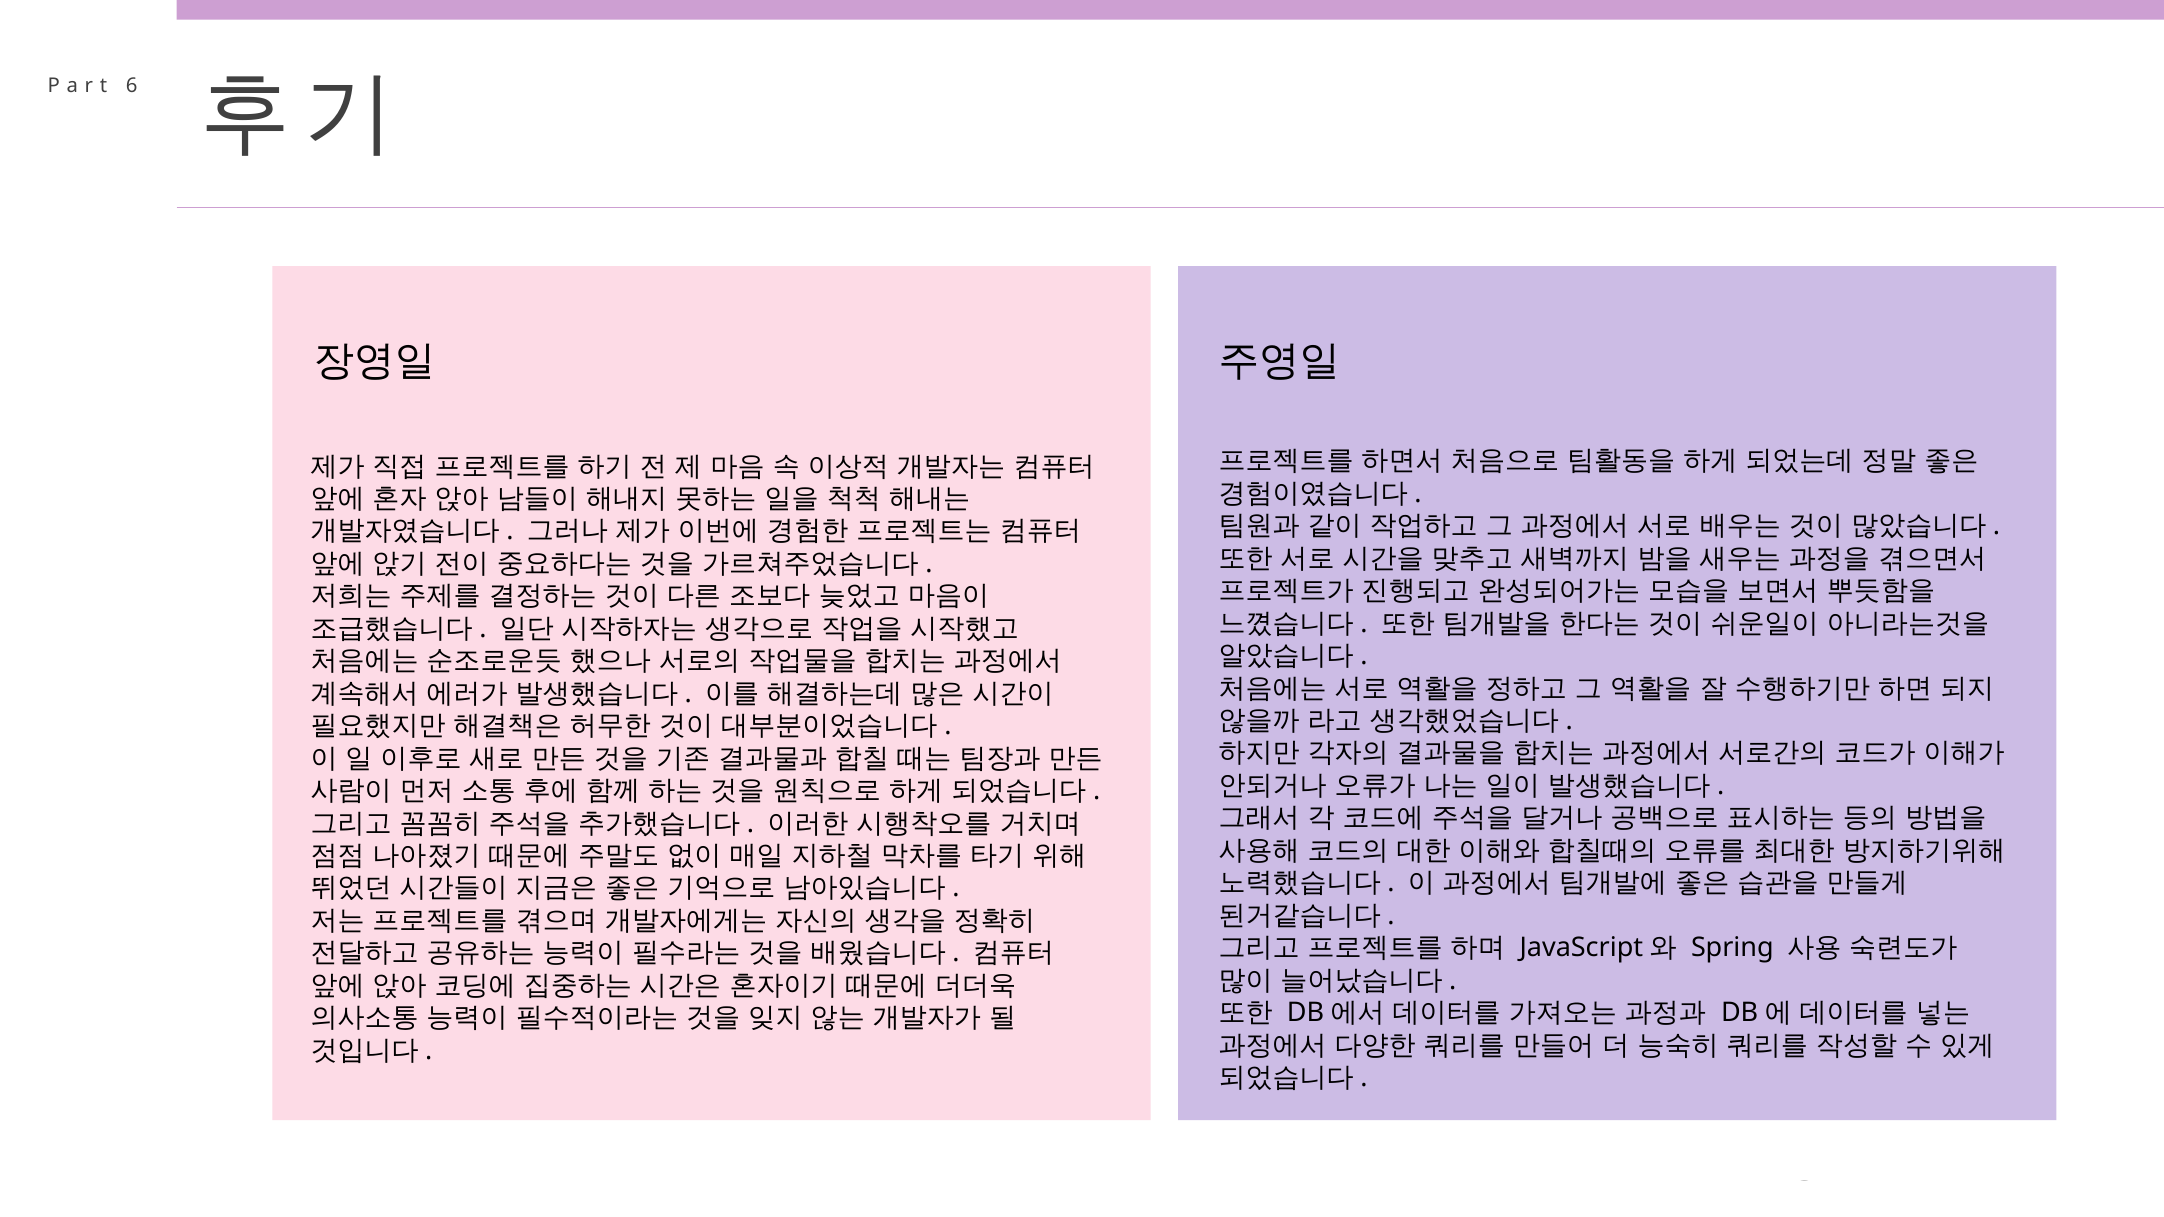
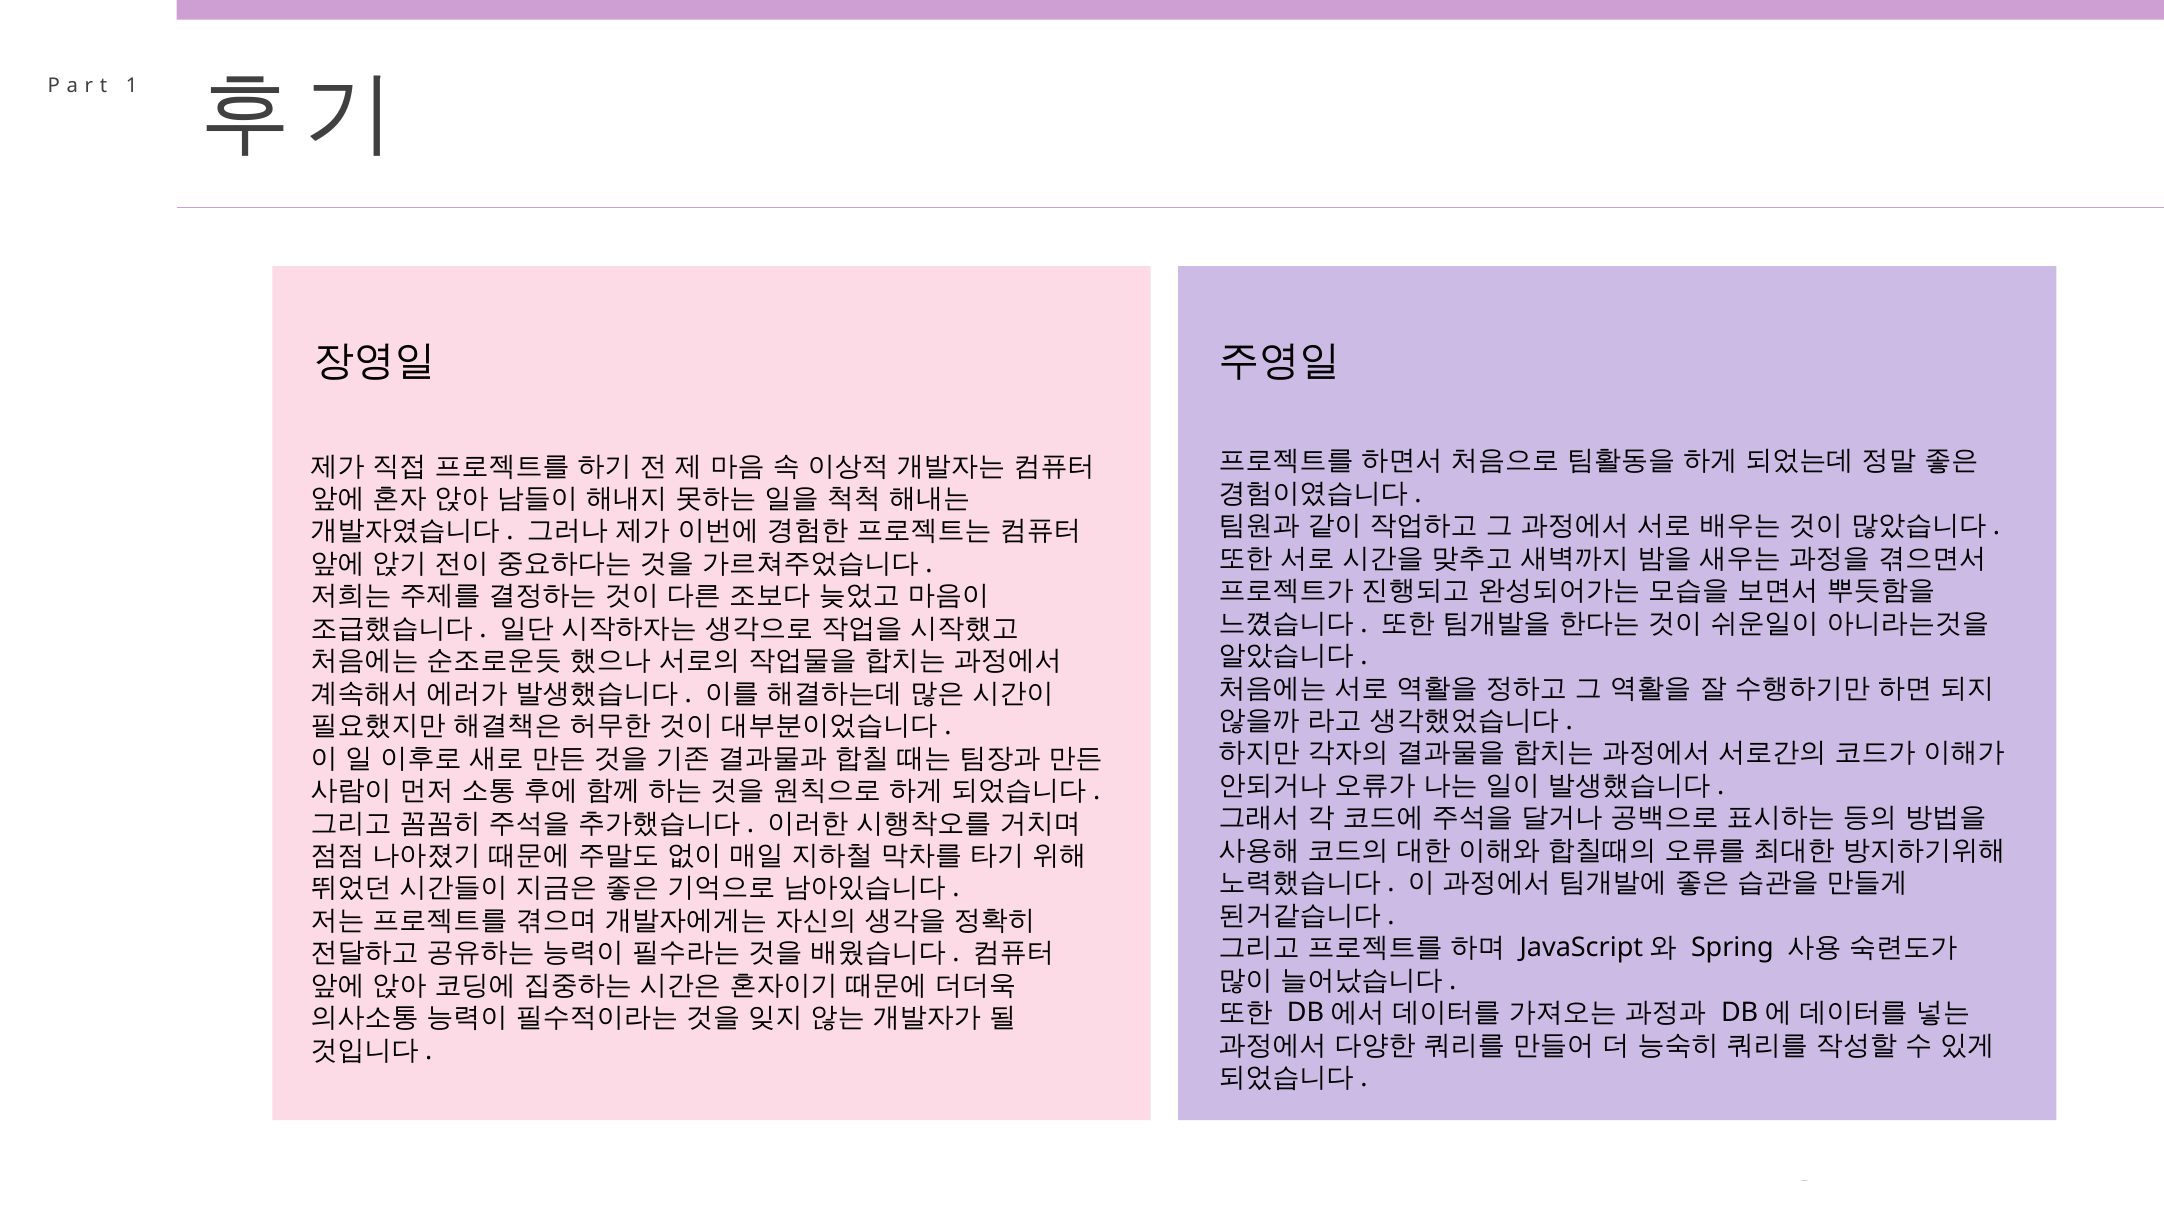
6: 6 -> 1 (132, 86)
